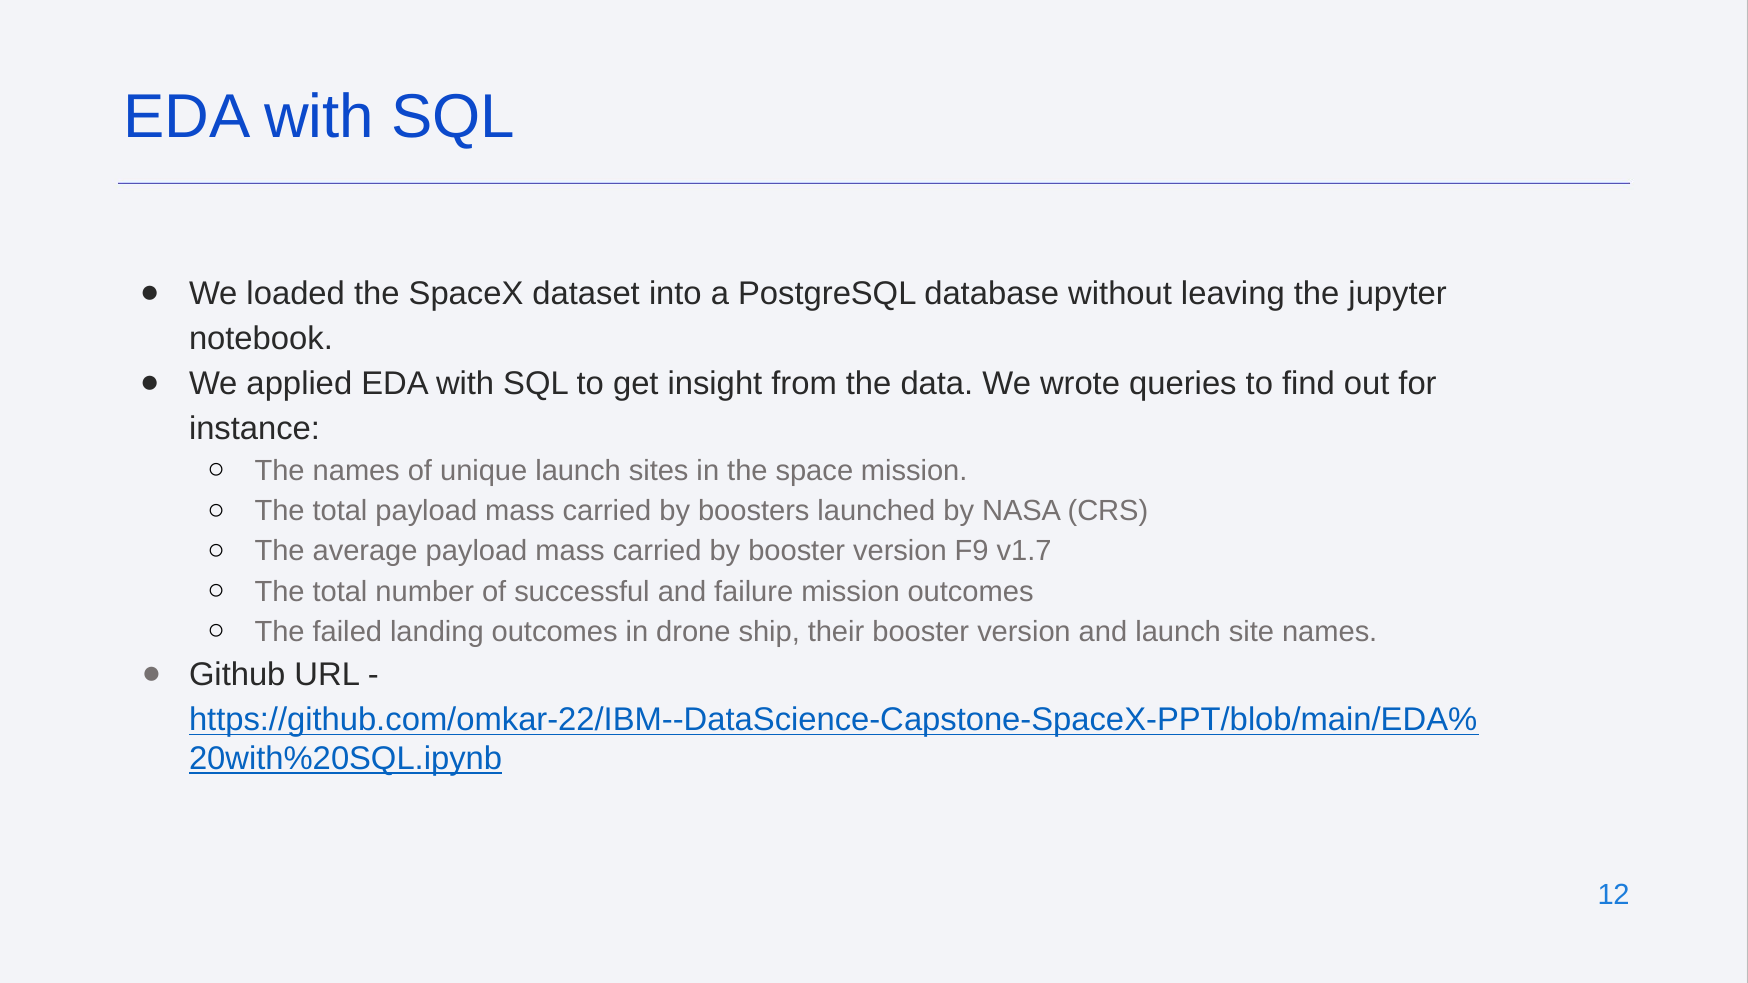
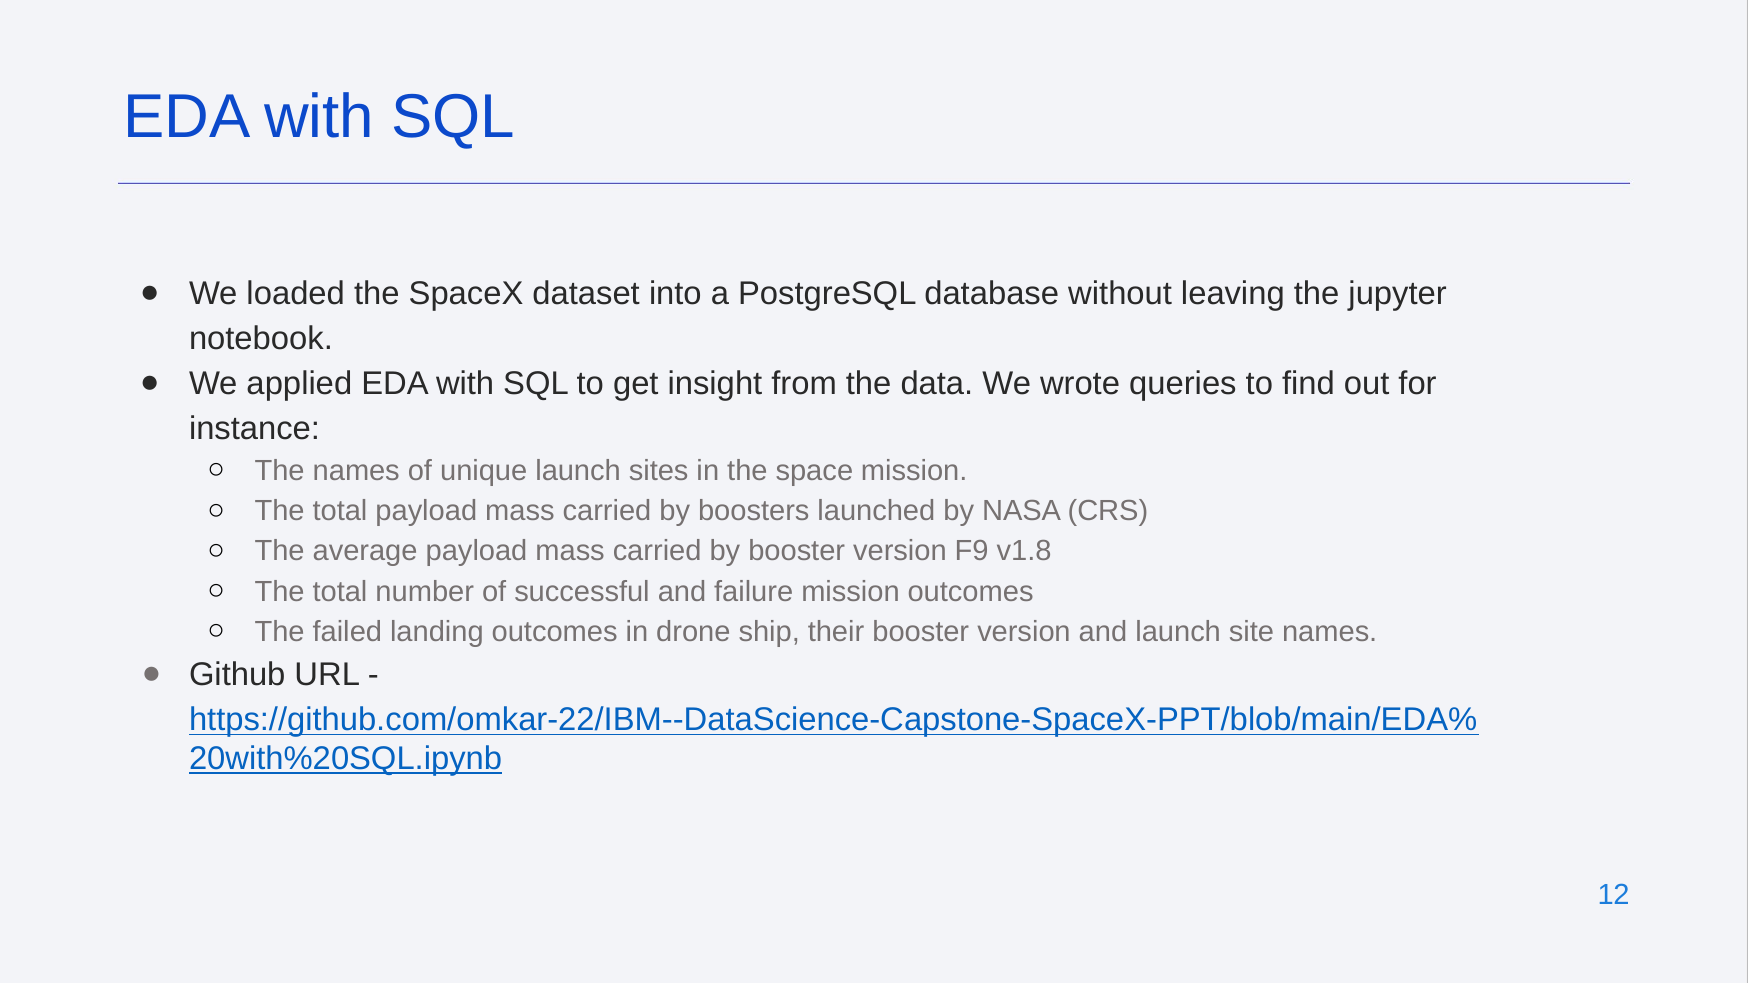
v1.7: v1.7 -> v1.8 (1024, 551)
